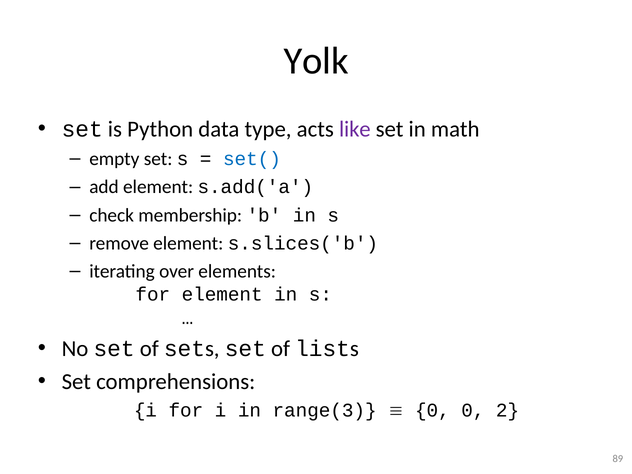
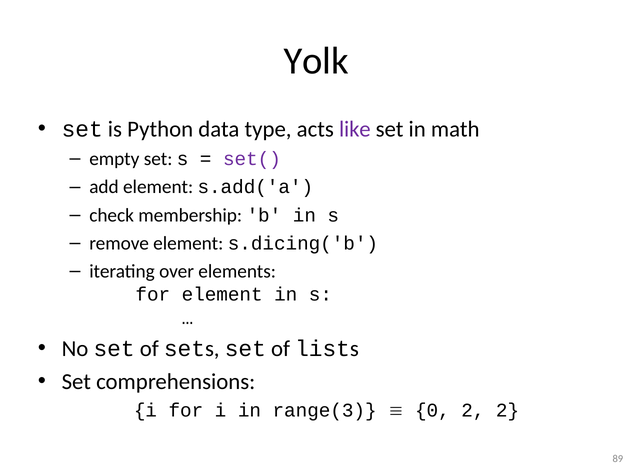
set( colour: blue -> purple (252, 159)
s.slices('b: s.slices('b -> s.dicing('b (303, 243)
0 0: 0 -> 2 (473, 410)
